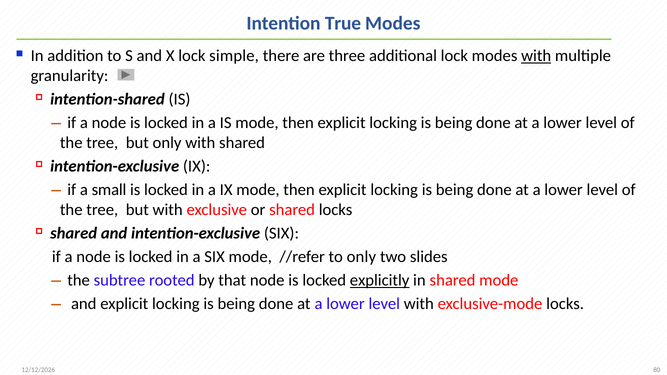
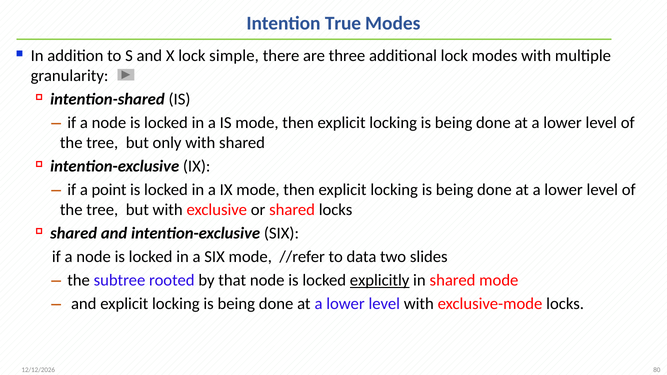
with underline: present -> none (536, 56)
small: small -> point (109, 190)
to only: only -> data (362, 257)
